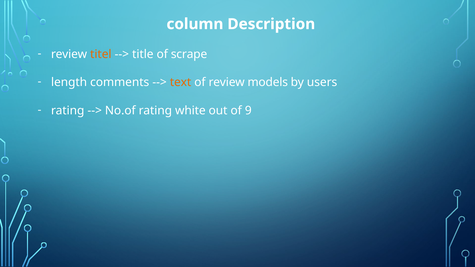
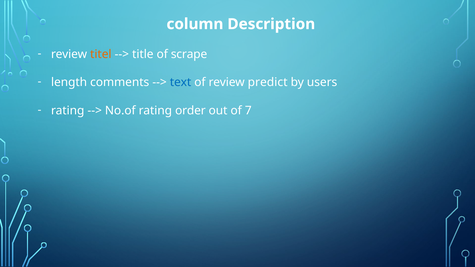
text colour: orange -> blue (181, 82)
models: models -> predict (268, 82)
white: white -> order (190, 111)
9: 9 -> 7 (248, 111)
